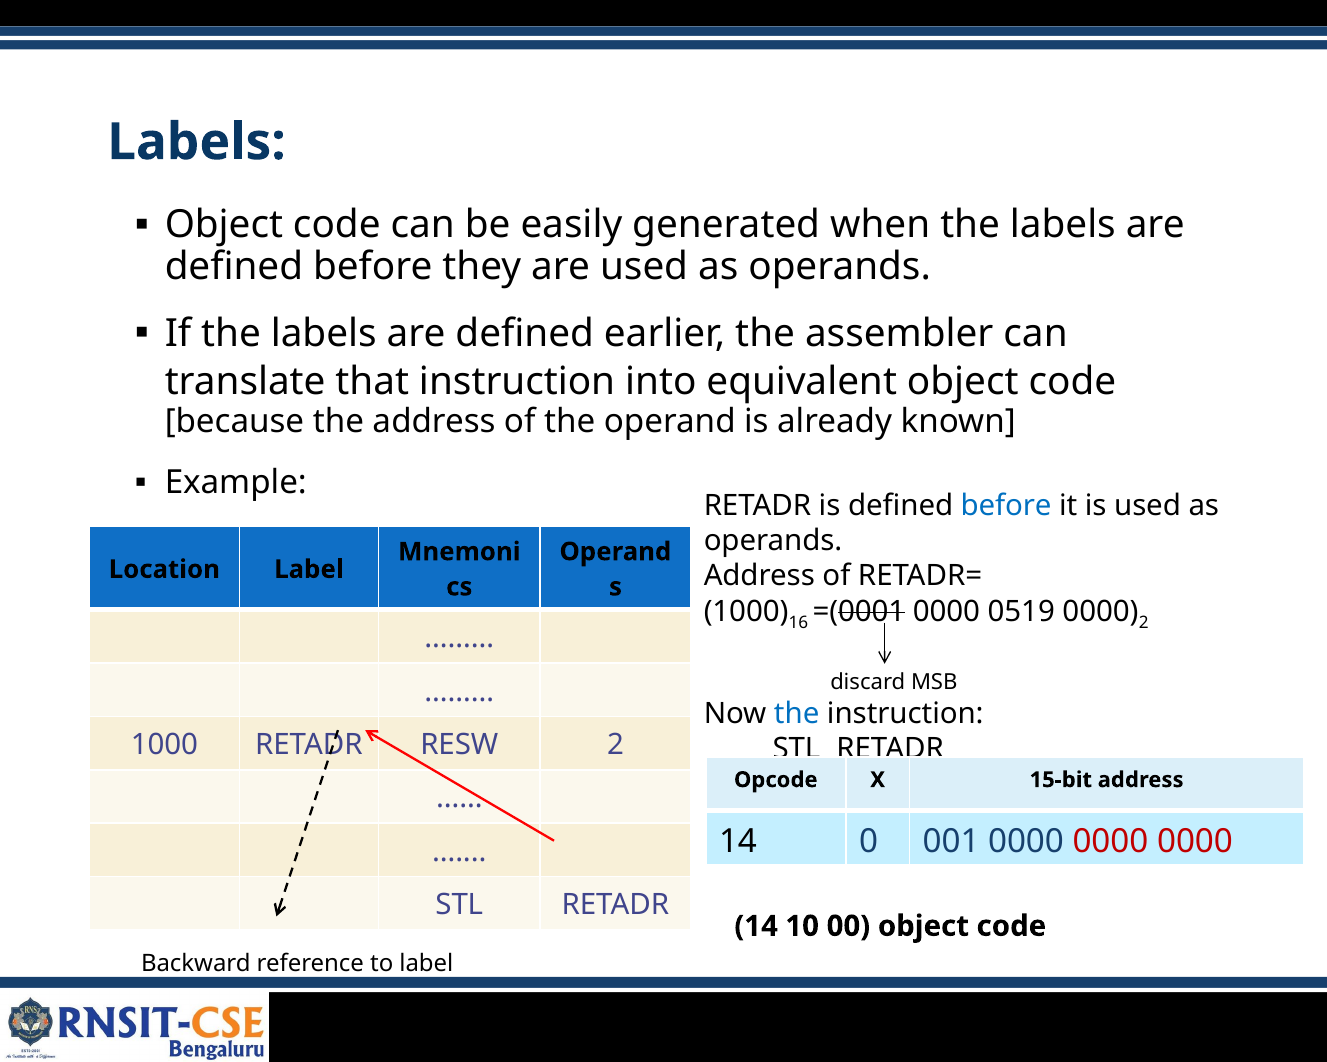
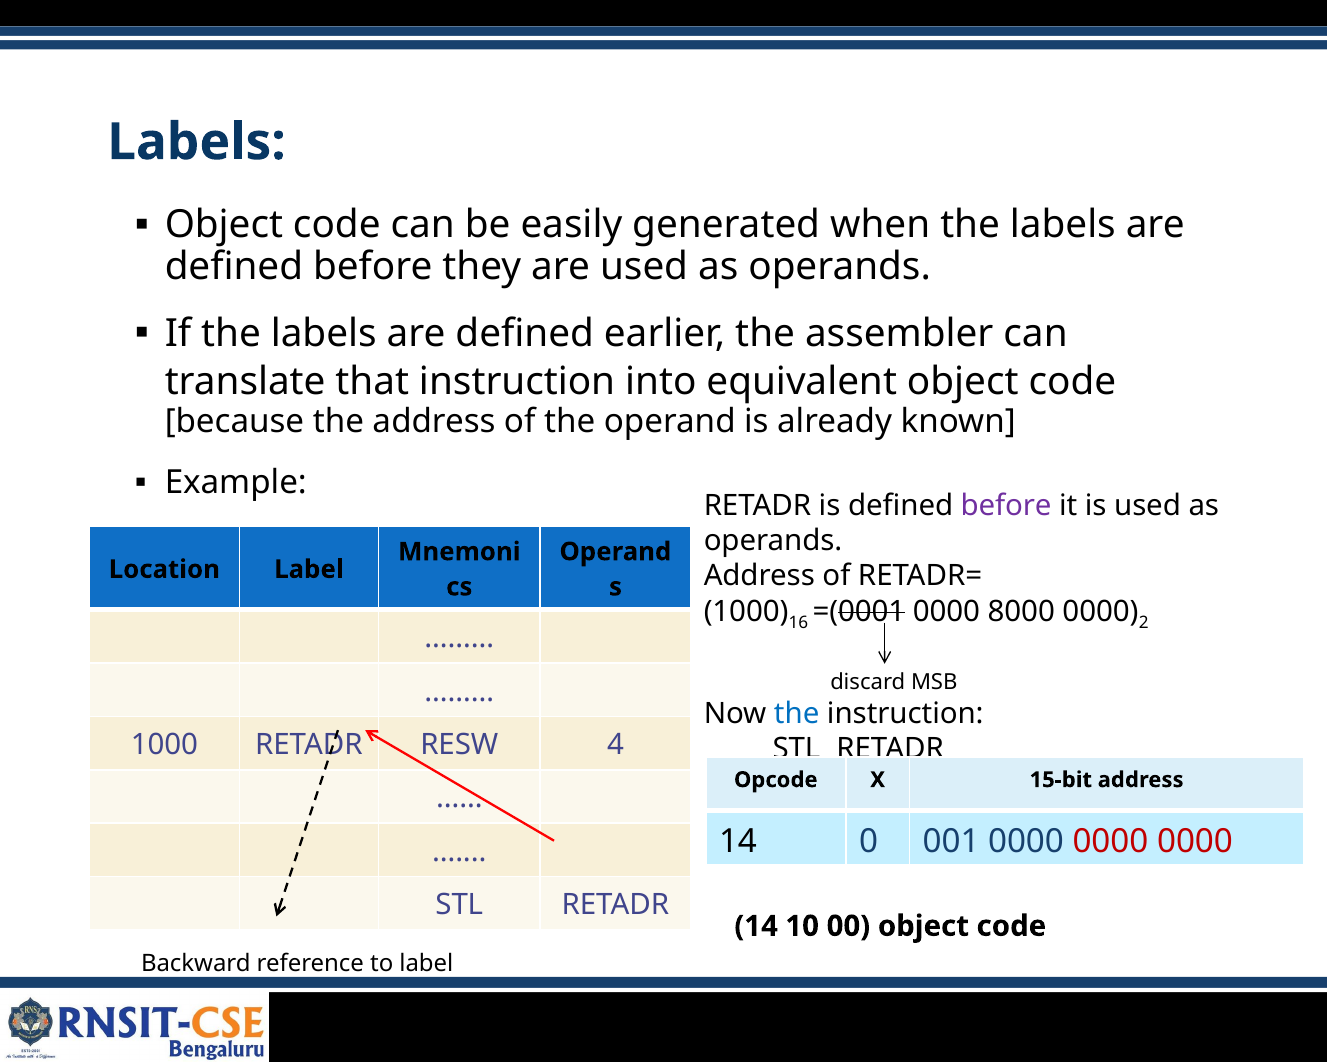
before colour: blue -> purple (1006, 505)
0519: 0519 -> 8000 (1021, 611)
2: 2 -> 4 (615, 744)
